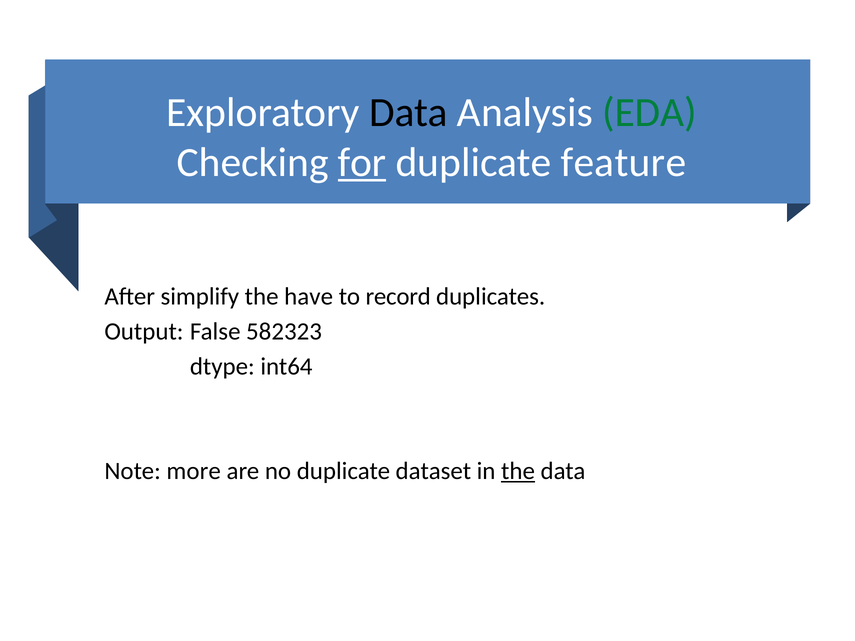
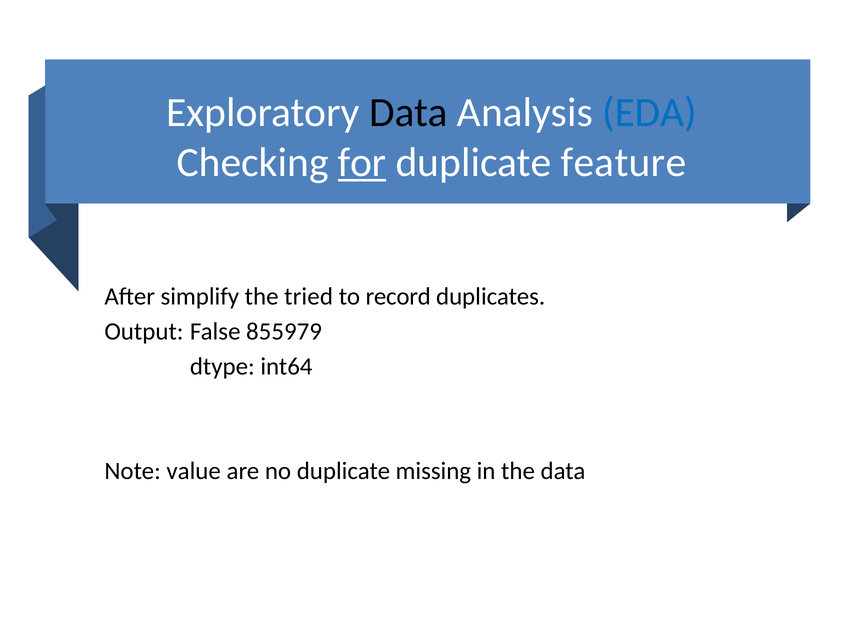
EDA colour: green -> blue (650, 112)
have: have -> tried (309, 297)
582323: 582323 -> 855979 (284, 332)
more: more -> value (194, 471)
dataset: dataset -> missing (433, 471)
the underline: present -> none (518, 471)
